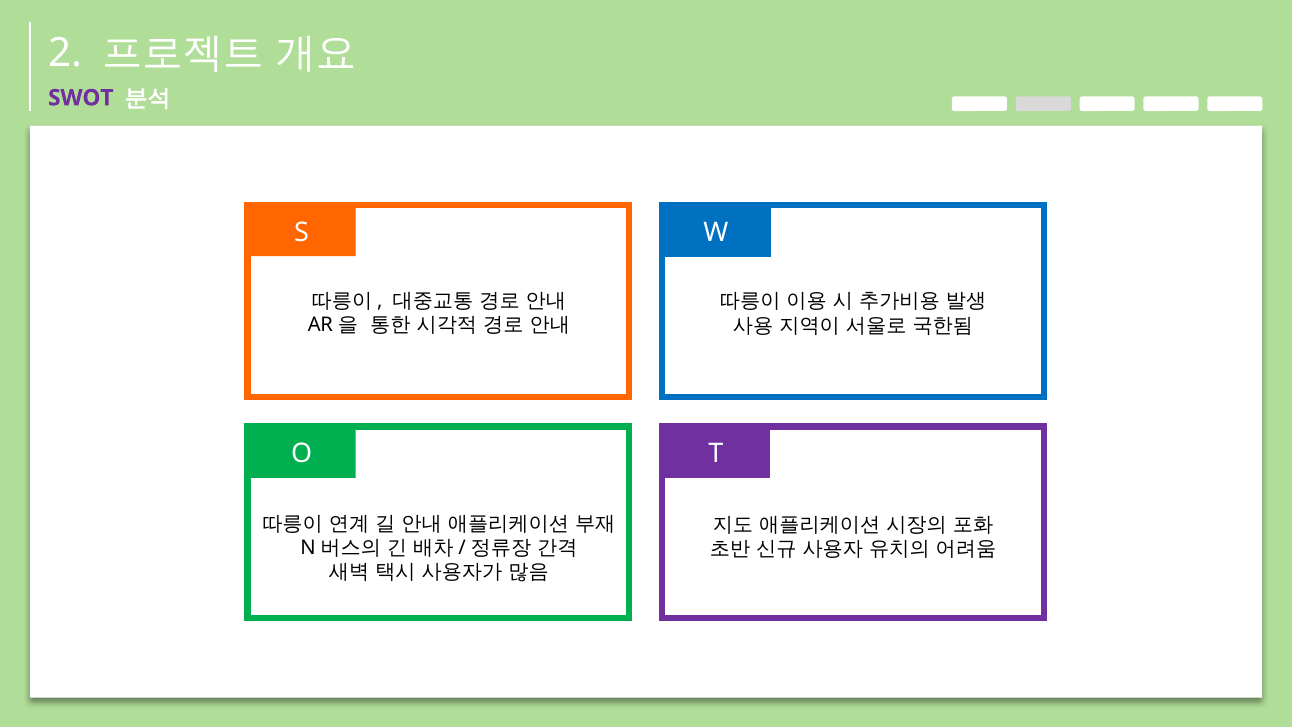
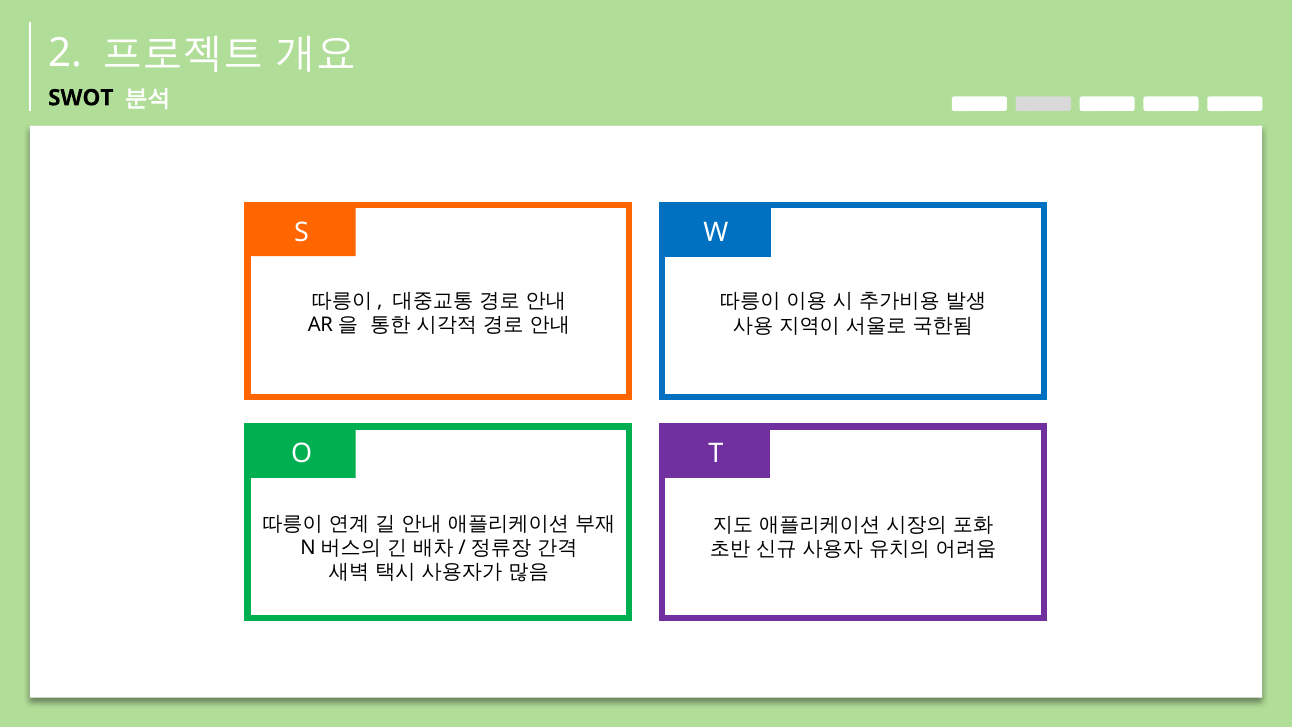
SWOT colour: purple -> black (81, 98)
